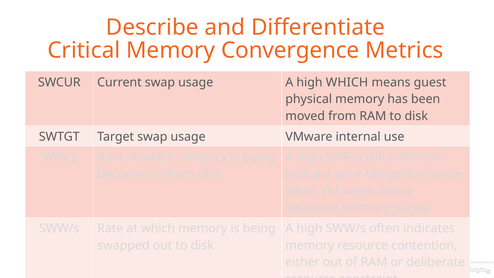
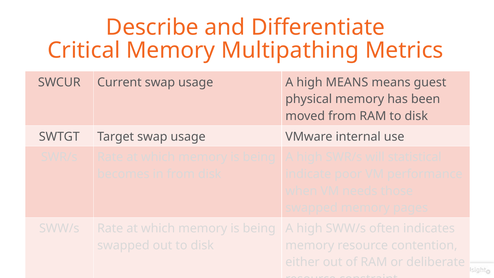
Convergence: Convergence -> Multipathing (290, 50)
high WHICH: WHICH -> MEANS (347, 82)
